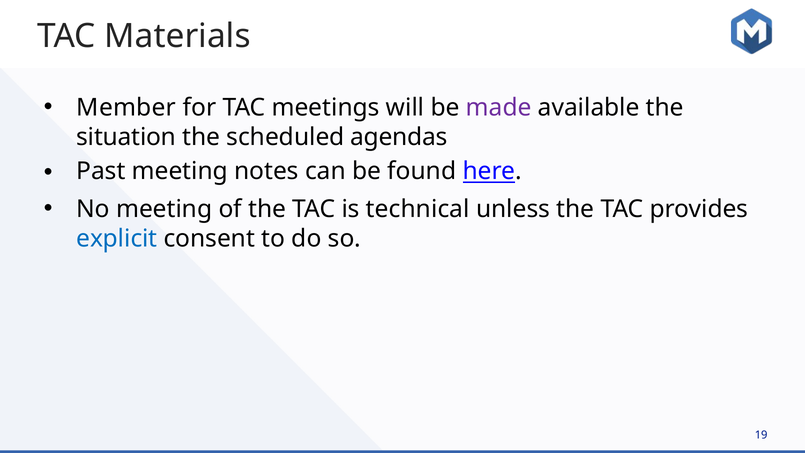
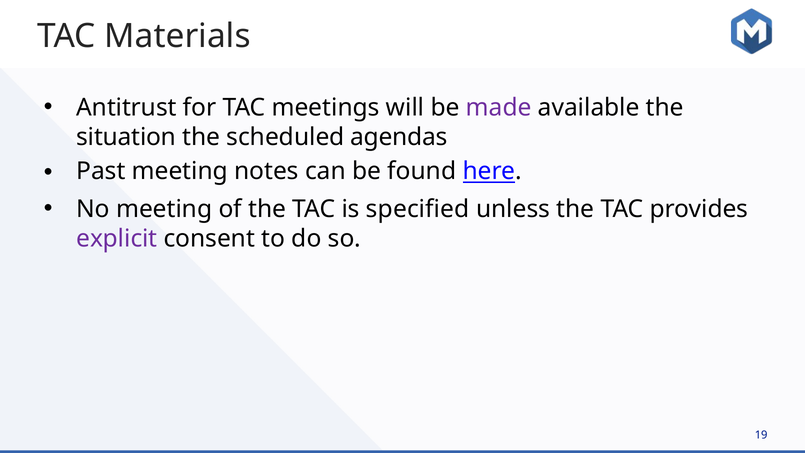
Member: Member -> Antitrust (126, 108)
technical: technical -> specified (418, 209)
explicit colour: blue -> purple (117, 239)
